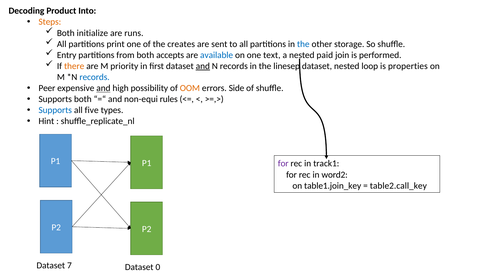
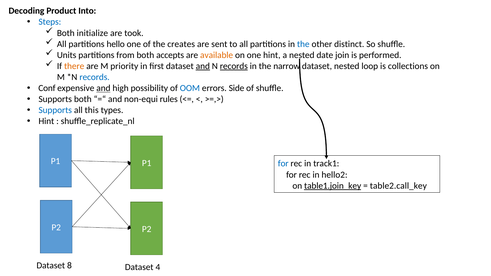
Steps colour: orange -> blue (50, 22)
runs: runs -> took (134, 33)
print: print -> hello (116, 44)
storage: storage -> distinct (349, 44)
Entry: Entry -> Units (67, 55)
available colour: blue -> orange (217, 55)
one text: text -> hint (272, 55)
paid: paid -> date (325, 55)
records underline: none -> present (234, 66)
linesep: linesep -> narrow (287, 66)
properties: properties -> collections (408, 66)
Peer: Peer -> Conf (47, 88)
OOM colour: orange -> blue (190, 88)
five: five -> this (92, 110)
for colour: purple -> blue (283, 164)
word2: word2 -> hello2 (335, 175)
table1.join_key underline: none -> present (333, 186)
7: 7 -> 8 (69, 266)
0: 0 -> 4 (158, 267)
